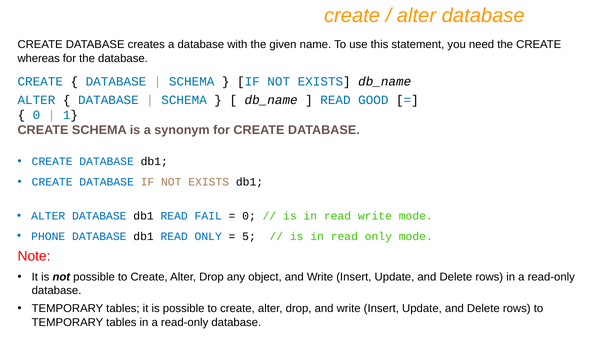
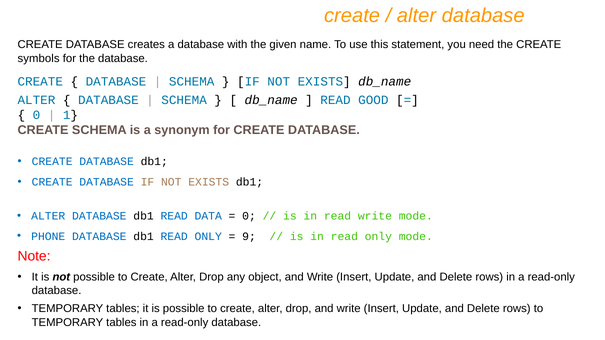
whereas: whereas -> symbols (39, 58)
FAIL: FAIL -> DATA (208, 216)
5: 5 -> 9 (249, 237)
